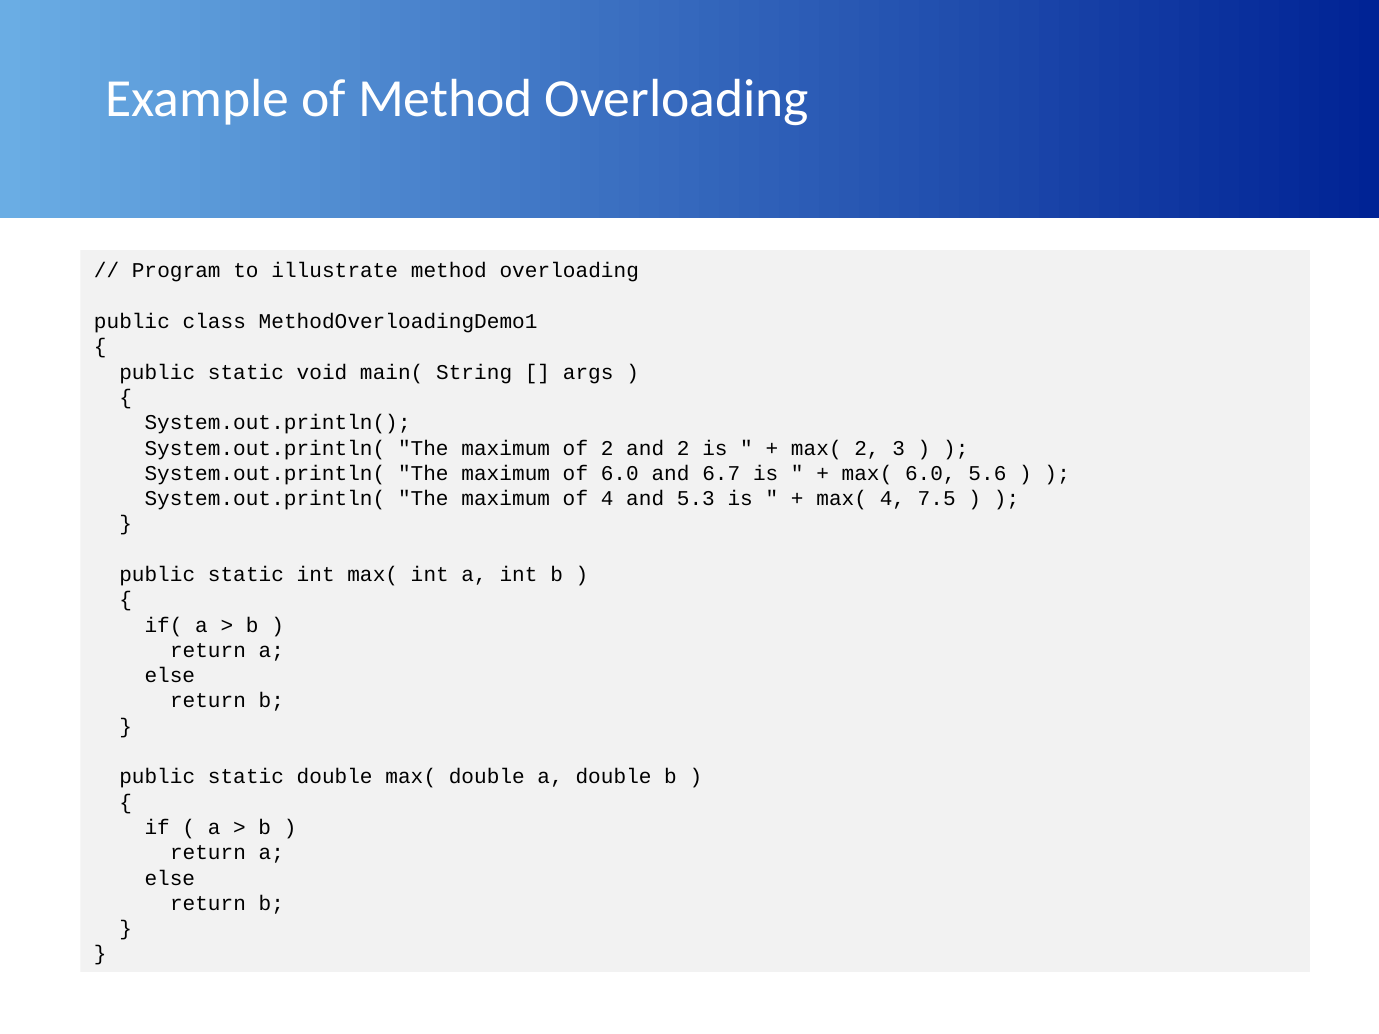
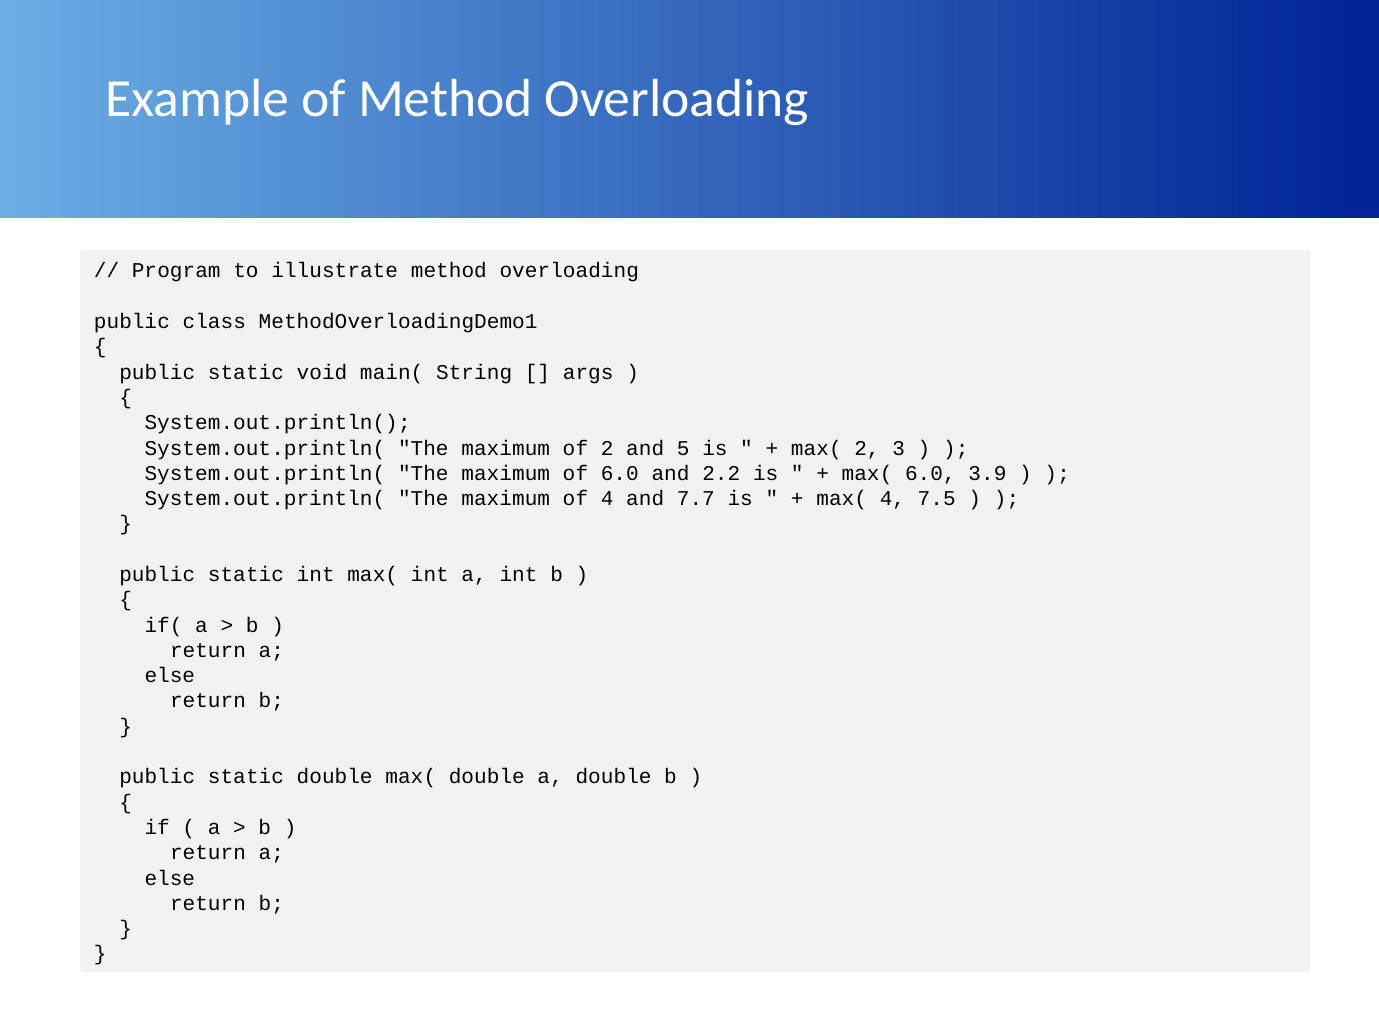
and 2: 2 -> 5 (683, 448)
6.7: 6.7 -> 2.2 (721, 473)
5.6: 5.6 -> 3.9 (987, 473)
5.3: 5.3 -> 7.7 (696, 499)
